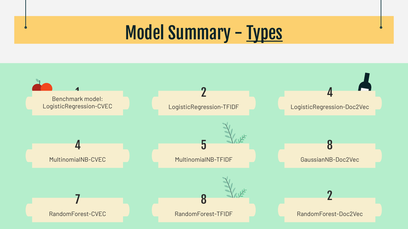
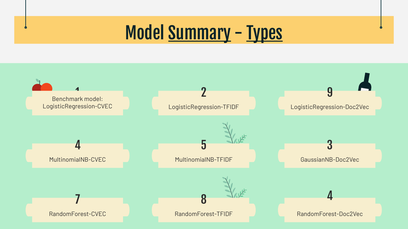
Summary underline: none -> present (200, 34)
4: 4 -> 9 (330, 93)
4 8: 8 -> 3 (330, 146)
7 2: 2 -> 4 (330, 197)
